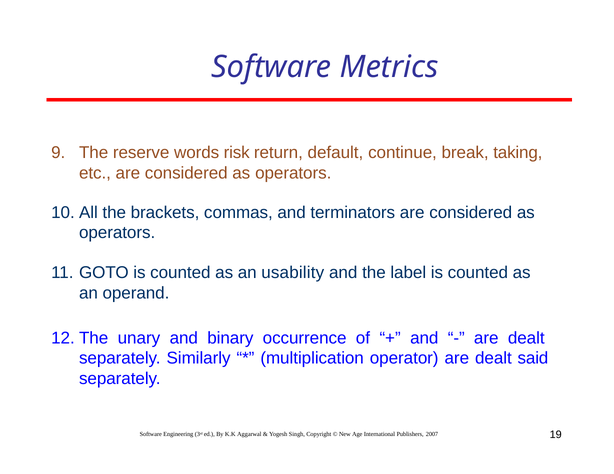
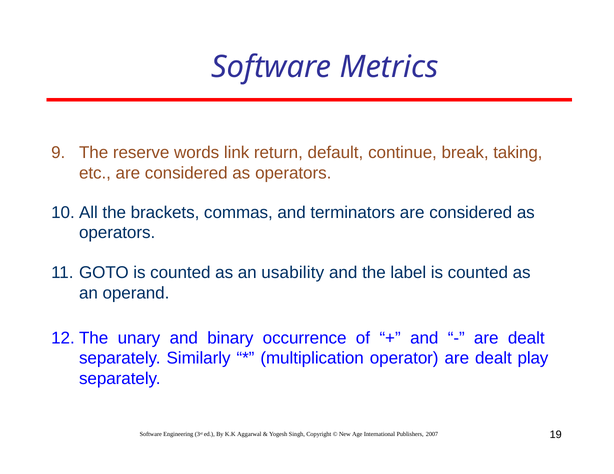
risk: risk -> link (237, 153)
said: said -> play (533, 359)
